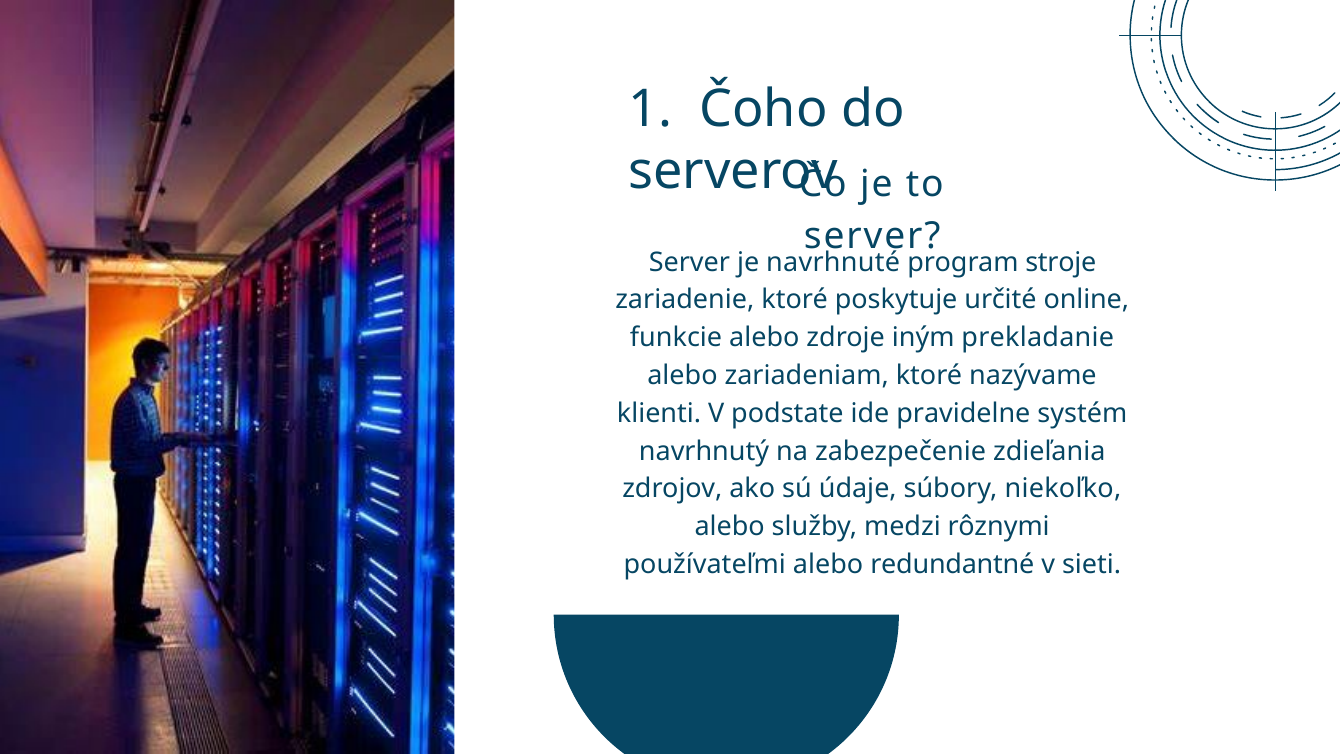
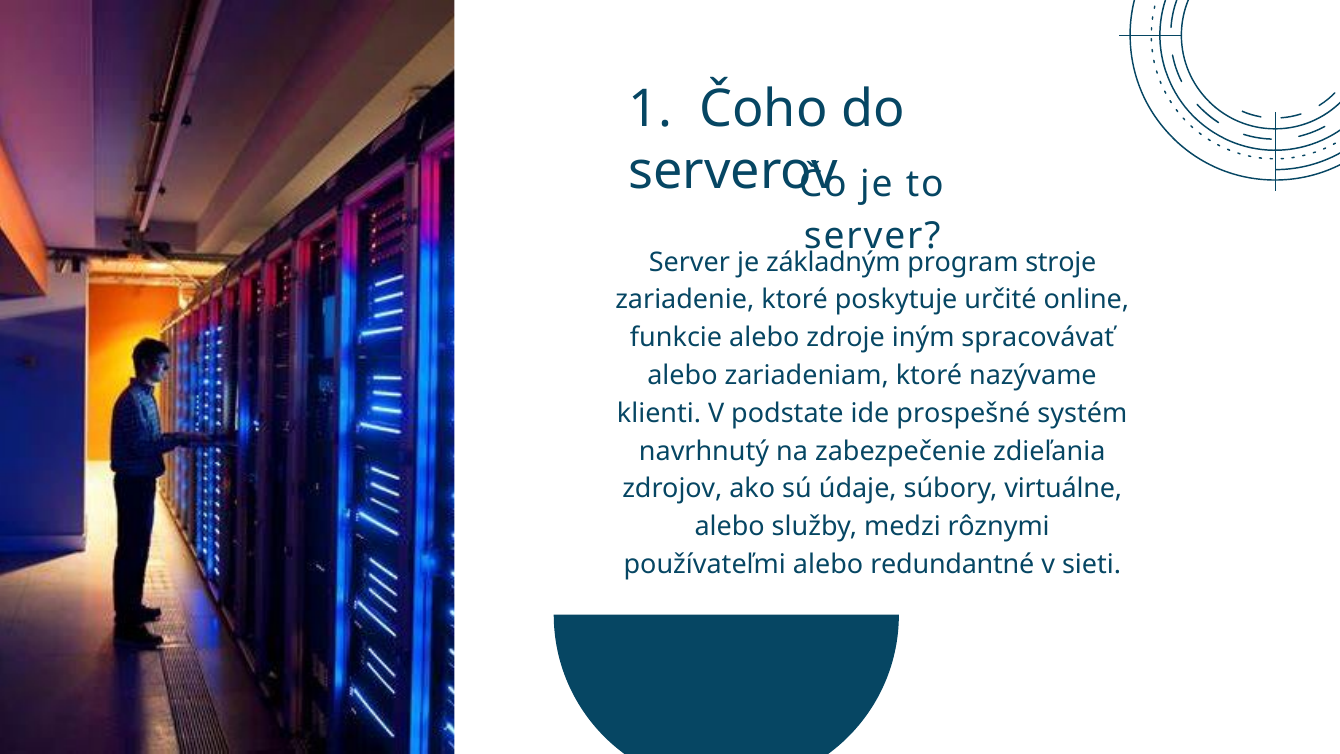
navrhnuté: navrhnuté -> základným (833, 262)
prekladanie: prekladanie -> spracovávať (1038, 338)
pravidelne: pravidelne -> prospešné (963, 413)
niekoľko: niekoľko -> virtuálne (1063, 489)
